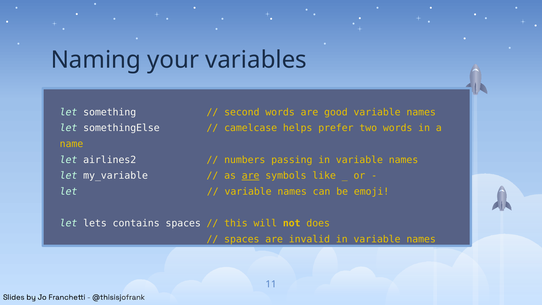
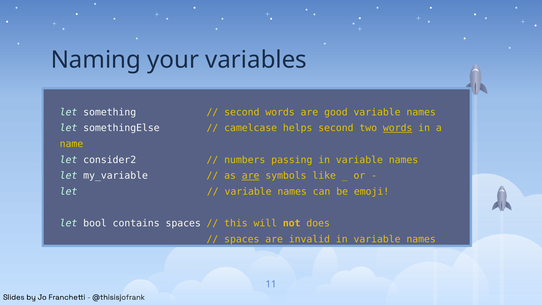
helps prefer: prefer -> second (336, 128)
words underline: none -> present (398, 128)
airlines2: airlines2 -> consider2 (110, 160)
lets: lets -> bool (95, 223)
